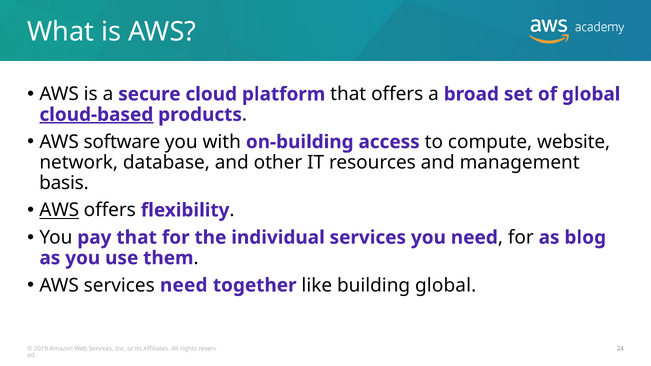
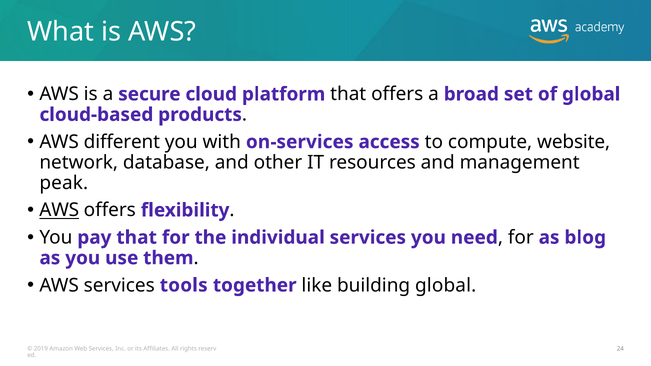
cloud-based underline: present -> none (96, 115)
software: software -> different (122, 142)
on-building: on-building -> on-services (300, 142)
basis: basis -> peak (64, 183)
services need: need -> tools (184, 285)
